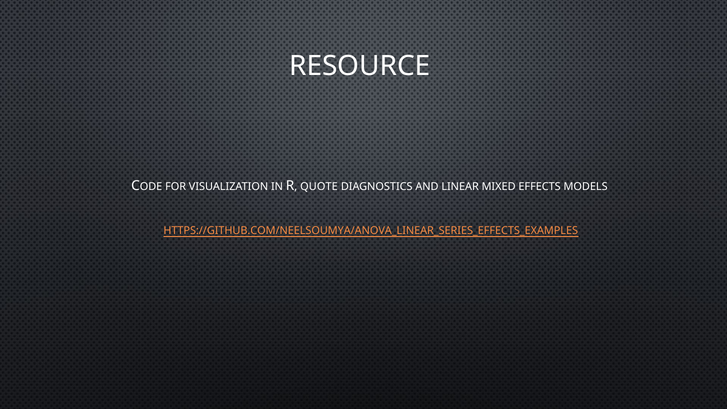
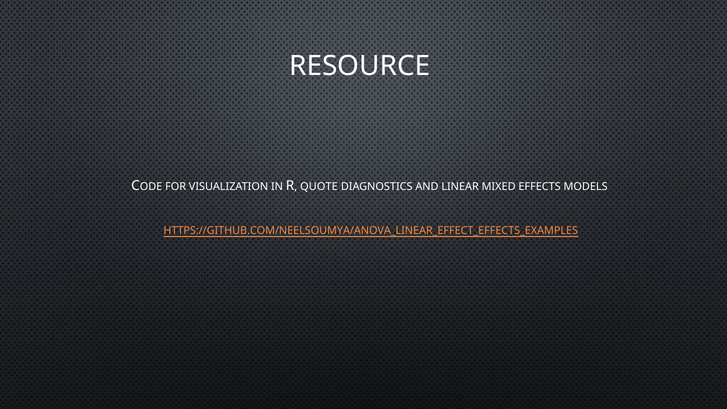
HTTPS://GITHUB.COM/NEELSOUMYA/ANOVA_LINEAR_SERIES_EFFECTS_EXAMPLES: HTTPS://GITHUB.COM/NEELSOUMYA/ANOVA_LINEAR_SERIES_EFFECTS_EXAMPLES -> HTTPS://GITHUB.COM/NEELSOUMYA/ANOVA_LINEAR_EFFECT_EFFECTS_EXAMPLES (371, 231)
